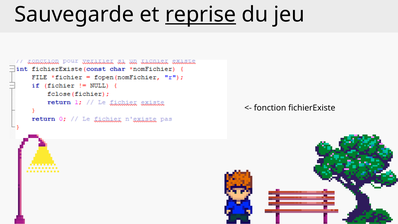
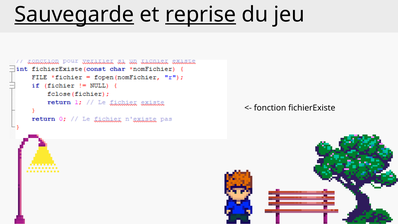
Sauvegarde underline: none -> present (74, 15)
